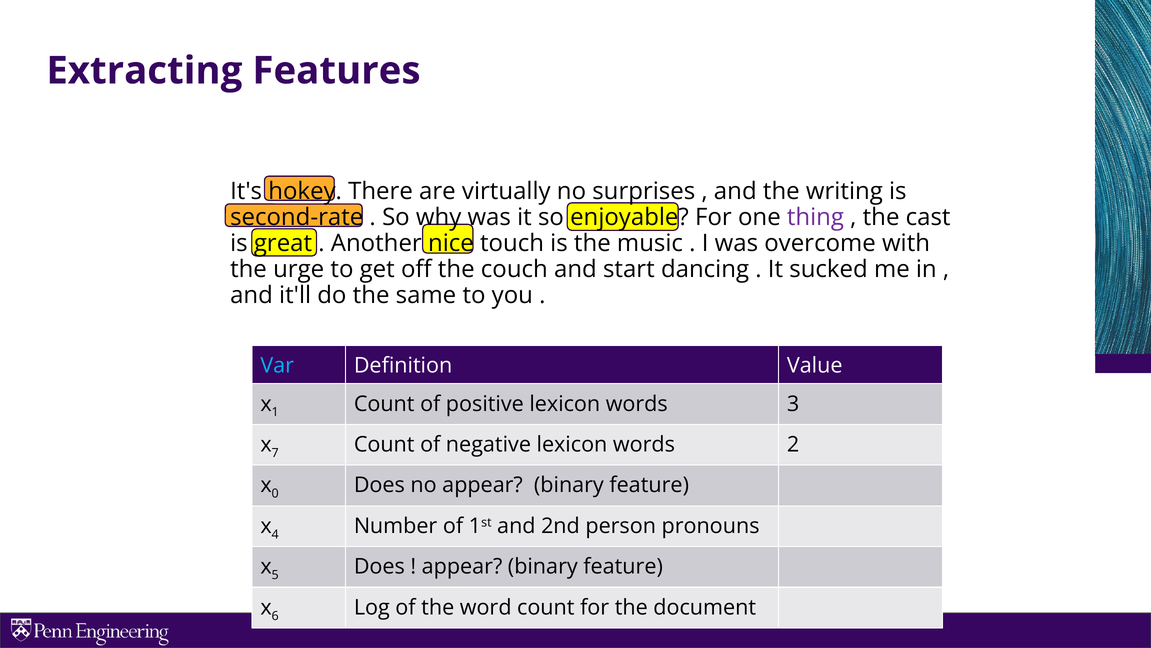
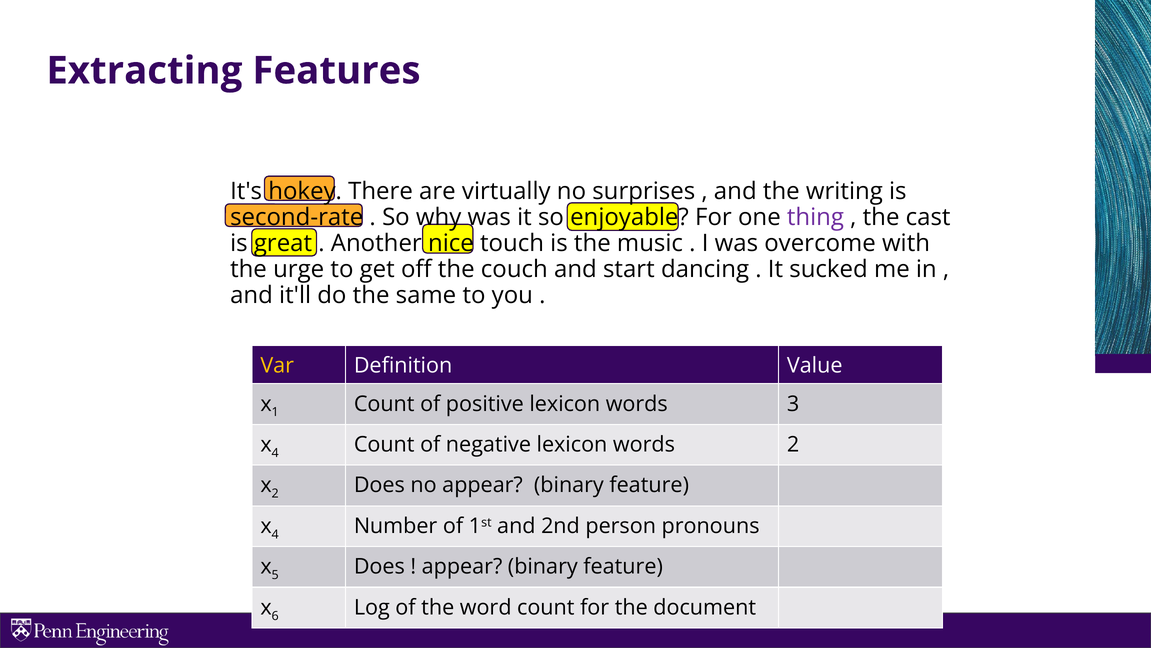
Var colour: light blue -> yellow (277, 366)
7: 7 -> 4 (275, 453)
0: 0 -> 2 (275, 493)
